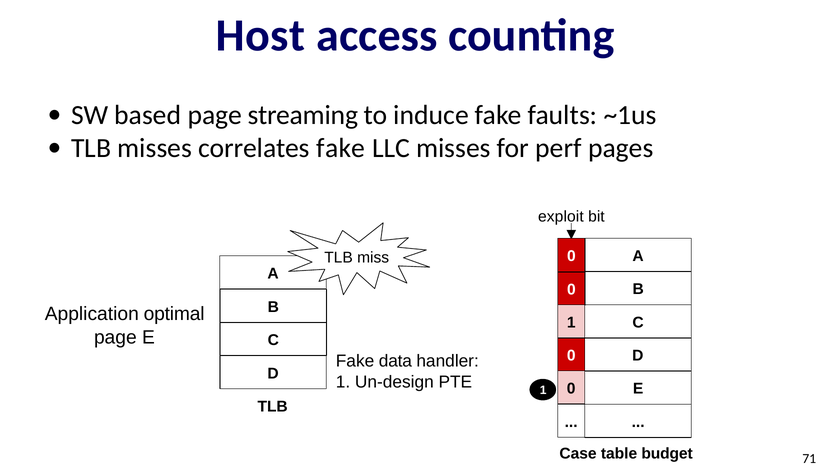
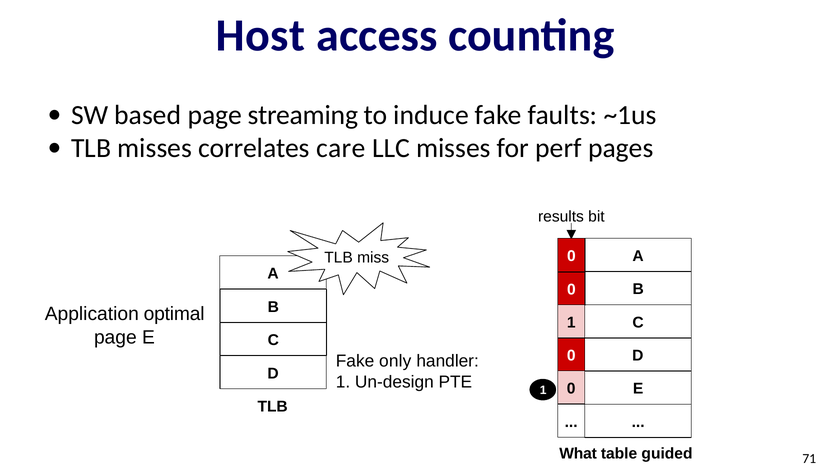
correlates fake: fake -> care (341, 148)
exploit: exploit -> results (561, 217)
data: data -> only (395, 361)
Case: Case -> What (578, 454)
budget: budget -> guided (667, 454)
